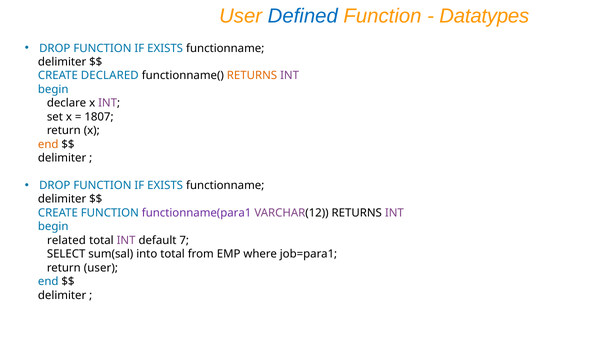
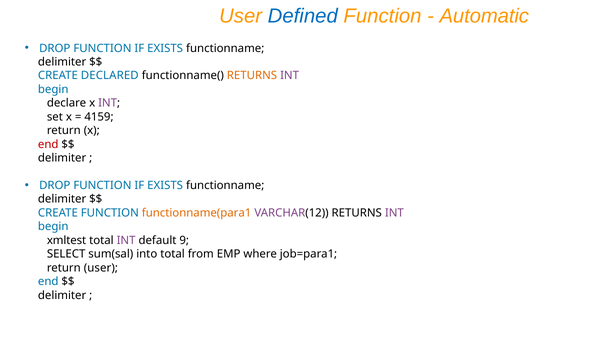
Datatypes: Datatypes -> Automatic (484, 16)
1807: 1807 -> 4159 (99, 117)
end colour: orange -> red (48, 144)
functionname(para1 colour: purple -> orange (197, 213)
related: related -> xmltest (67, 240)
7: 7 -> 9 (184, 240)
